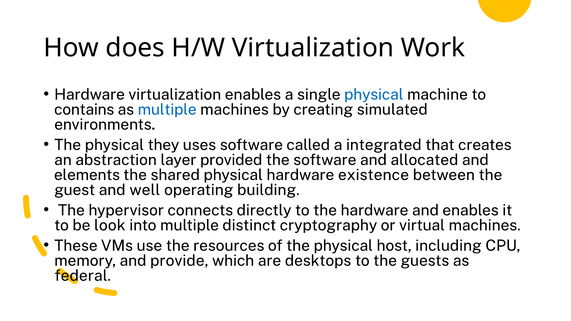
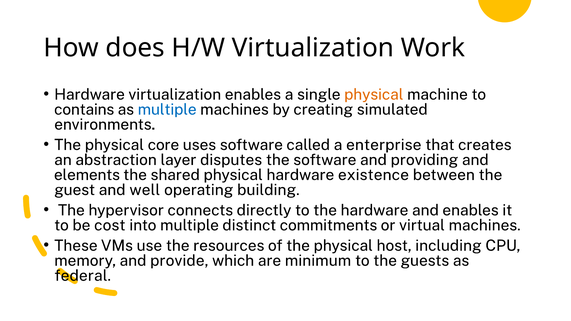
physical colour: blue -> orange (374, 95)
they: they -> core (163, 145)
integrated: integrated -> enterprise (384, 145)
provided: provided -> disputes (231, 160)
allocated: allocated -> providing (424, 160)
look: look -> cost (110, 225)
cryptography: cryptography -> commitments (328, 225)
desktops: desktops -> minimum (318, 261)
